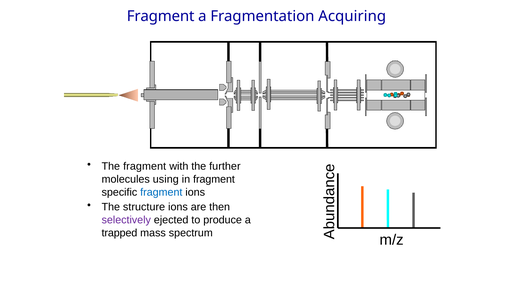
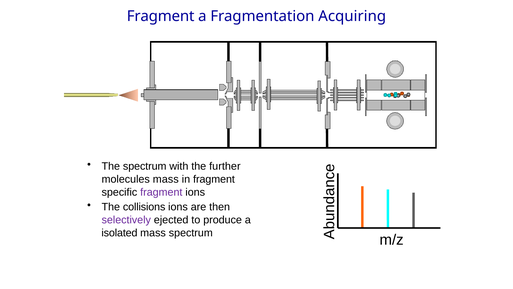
The fragment: fragment -> spectrum (145, 166)
molecules using: using -> mass (166, 179)
fragment colour: blue -> purple (161, 192)
structure: structure -> collisions (144, 207)
trapped: trapped -> isolated (119, 232)
